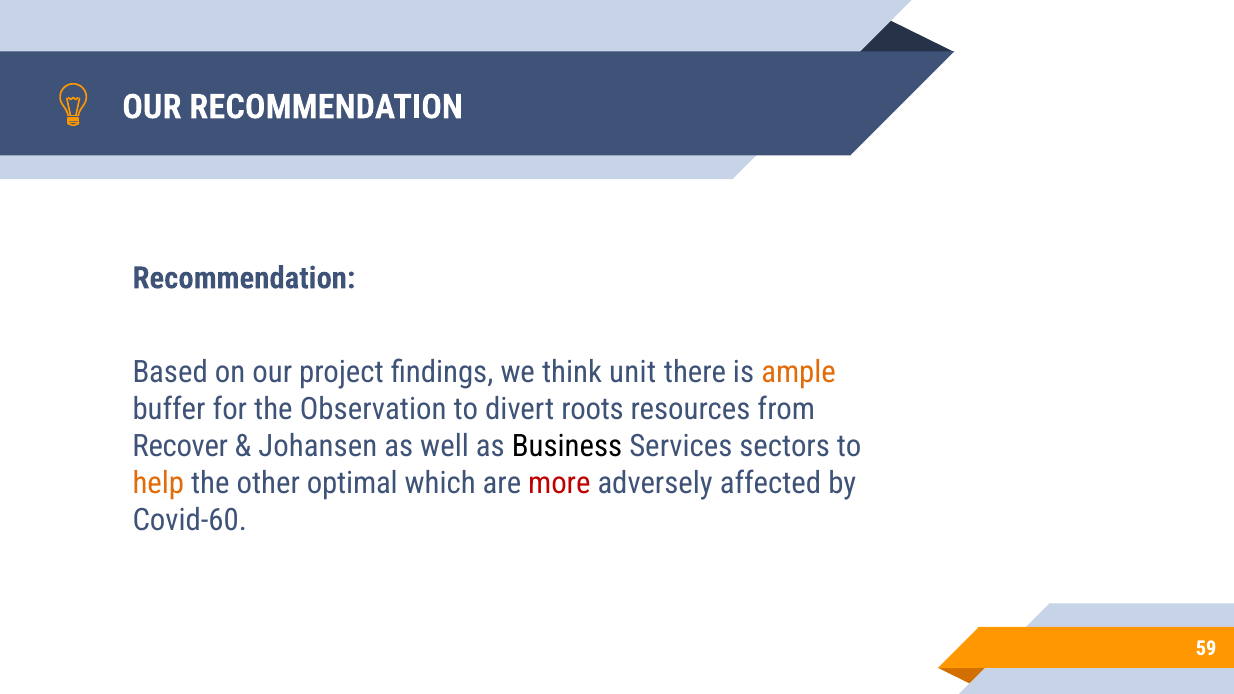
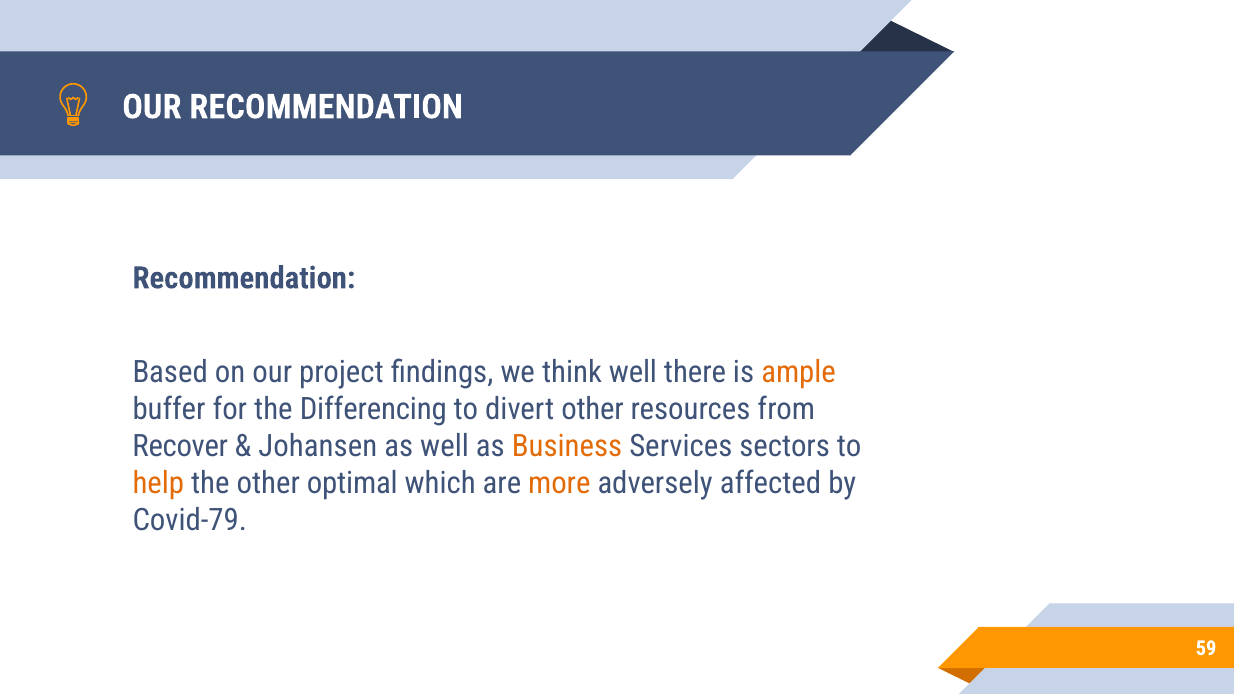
think unit: unit -> well (633, 373)
Observation: Observation -> Differencing (373, 410)
divert roots: roots -> other (592, 410)
Business colour: black -> orange (567, 447)
more colour: red -> orange (559, 484)
Covid-60: Covid-60 -> Covid-79 (190, 521)
